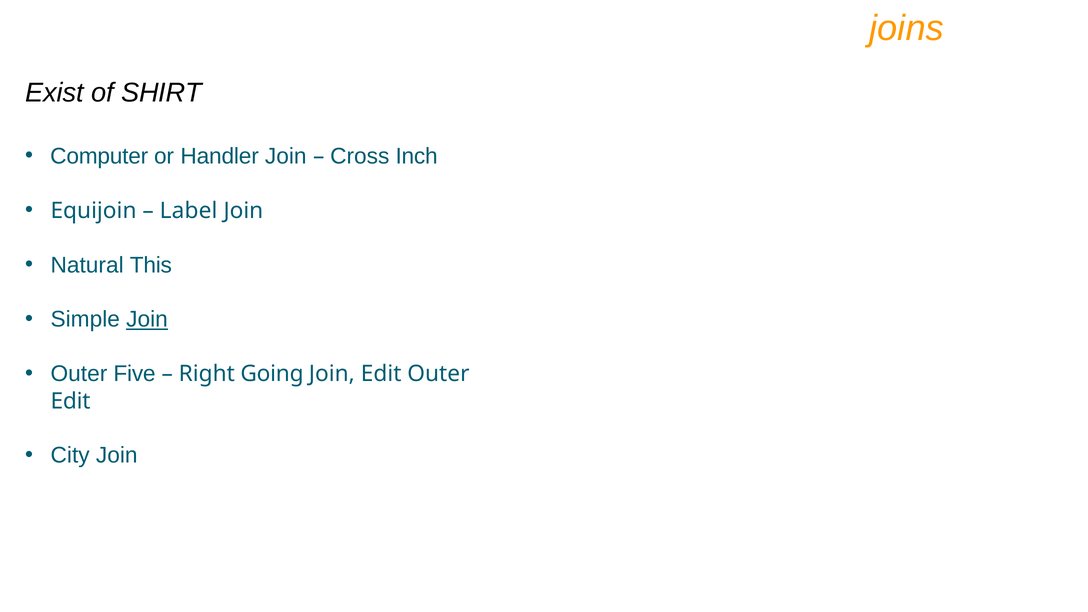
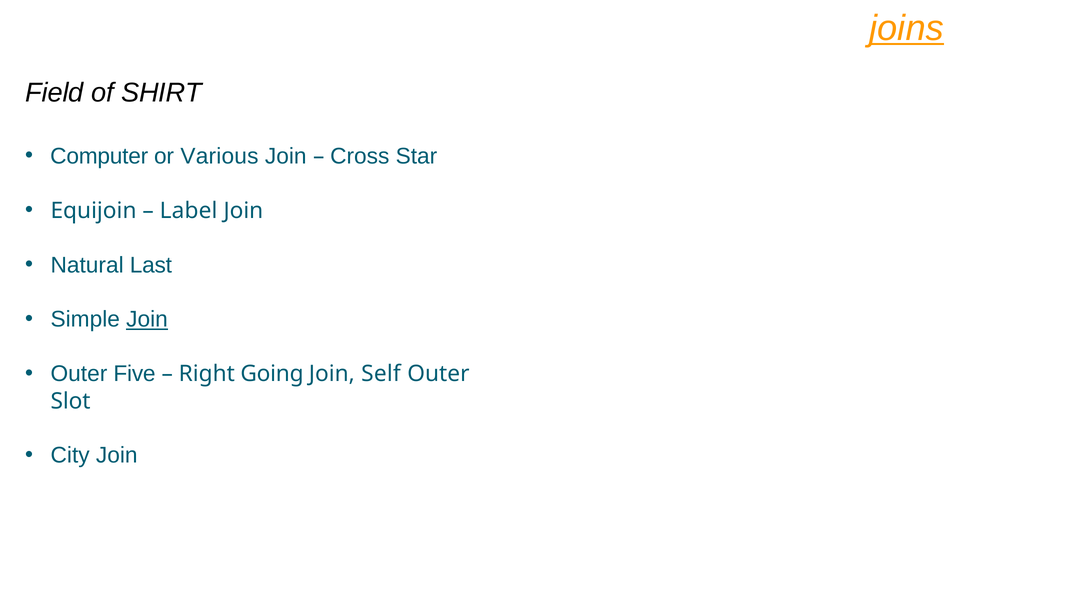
joins underline: none -> present (907, 28)
Exist: Exist -> Field (54, 93)
Handler: Handler -> Various (219, 156)
Inch: Inch -> Star (416, 156)
This: This -> Last (151, 265)
Join Edit: Edit -> Self (381, 374)
Edit: Edit -> Slot (71, 401)
